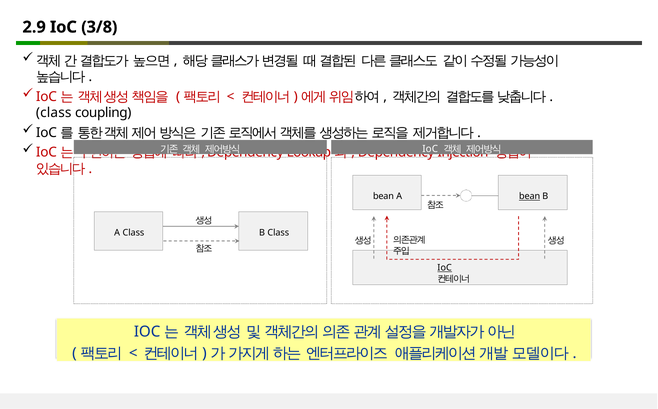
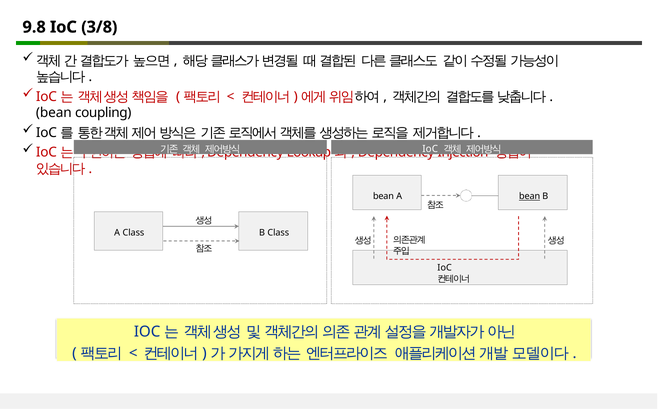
2.9: 2.9 -> 9.8 (34, 27)
class: class -> bean (54, 113)
IoC underline: present -> none (445, 267)
